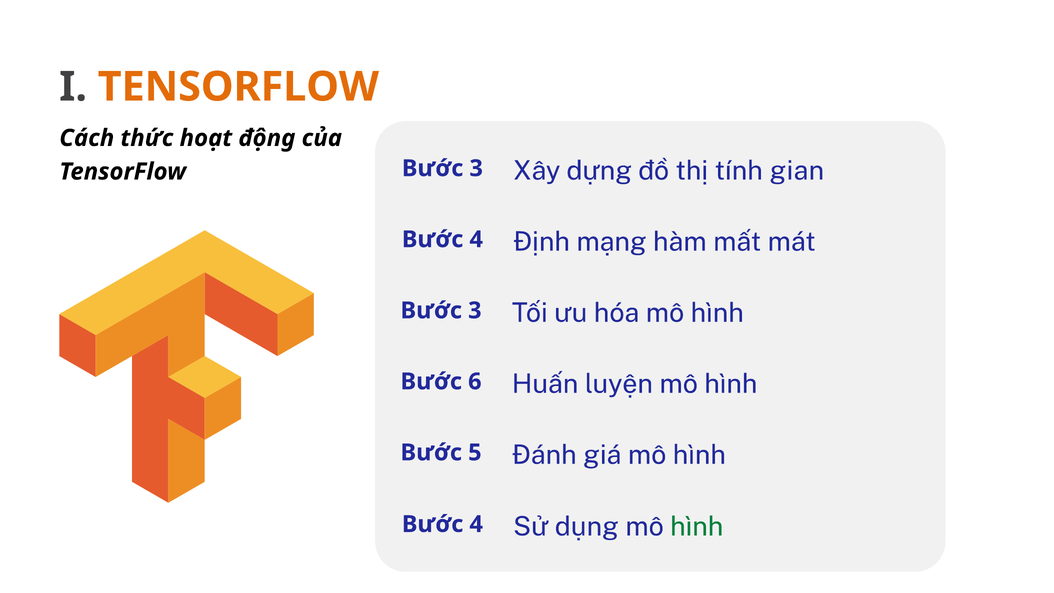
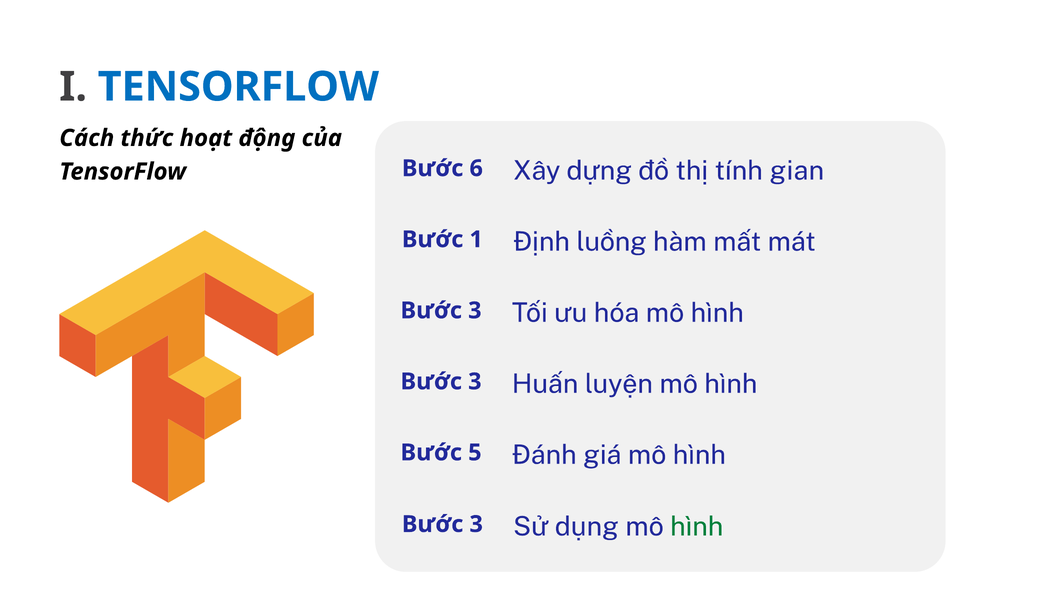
TENSORFLOW colour: orange -> blue (238, 87)
3: 3 -> 6 (476, 168)
mạng: mạng -> luồng (612, 242)
4: 4 -> 1 (476, 239)
6: 6 -> 3 (475, 382)
4: 4 -> 3 (476, 524)
